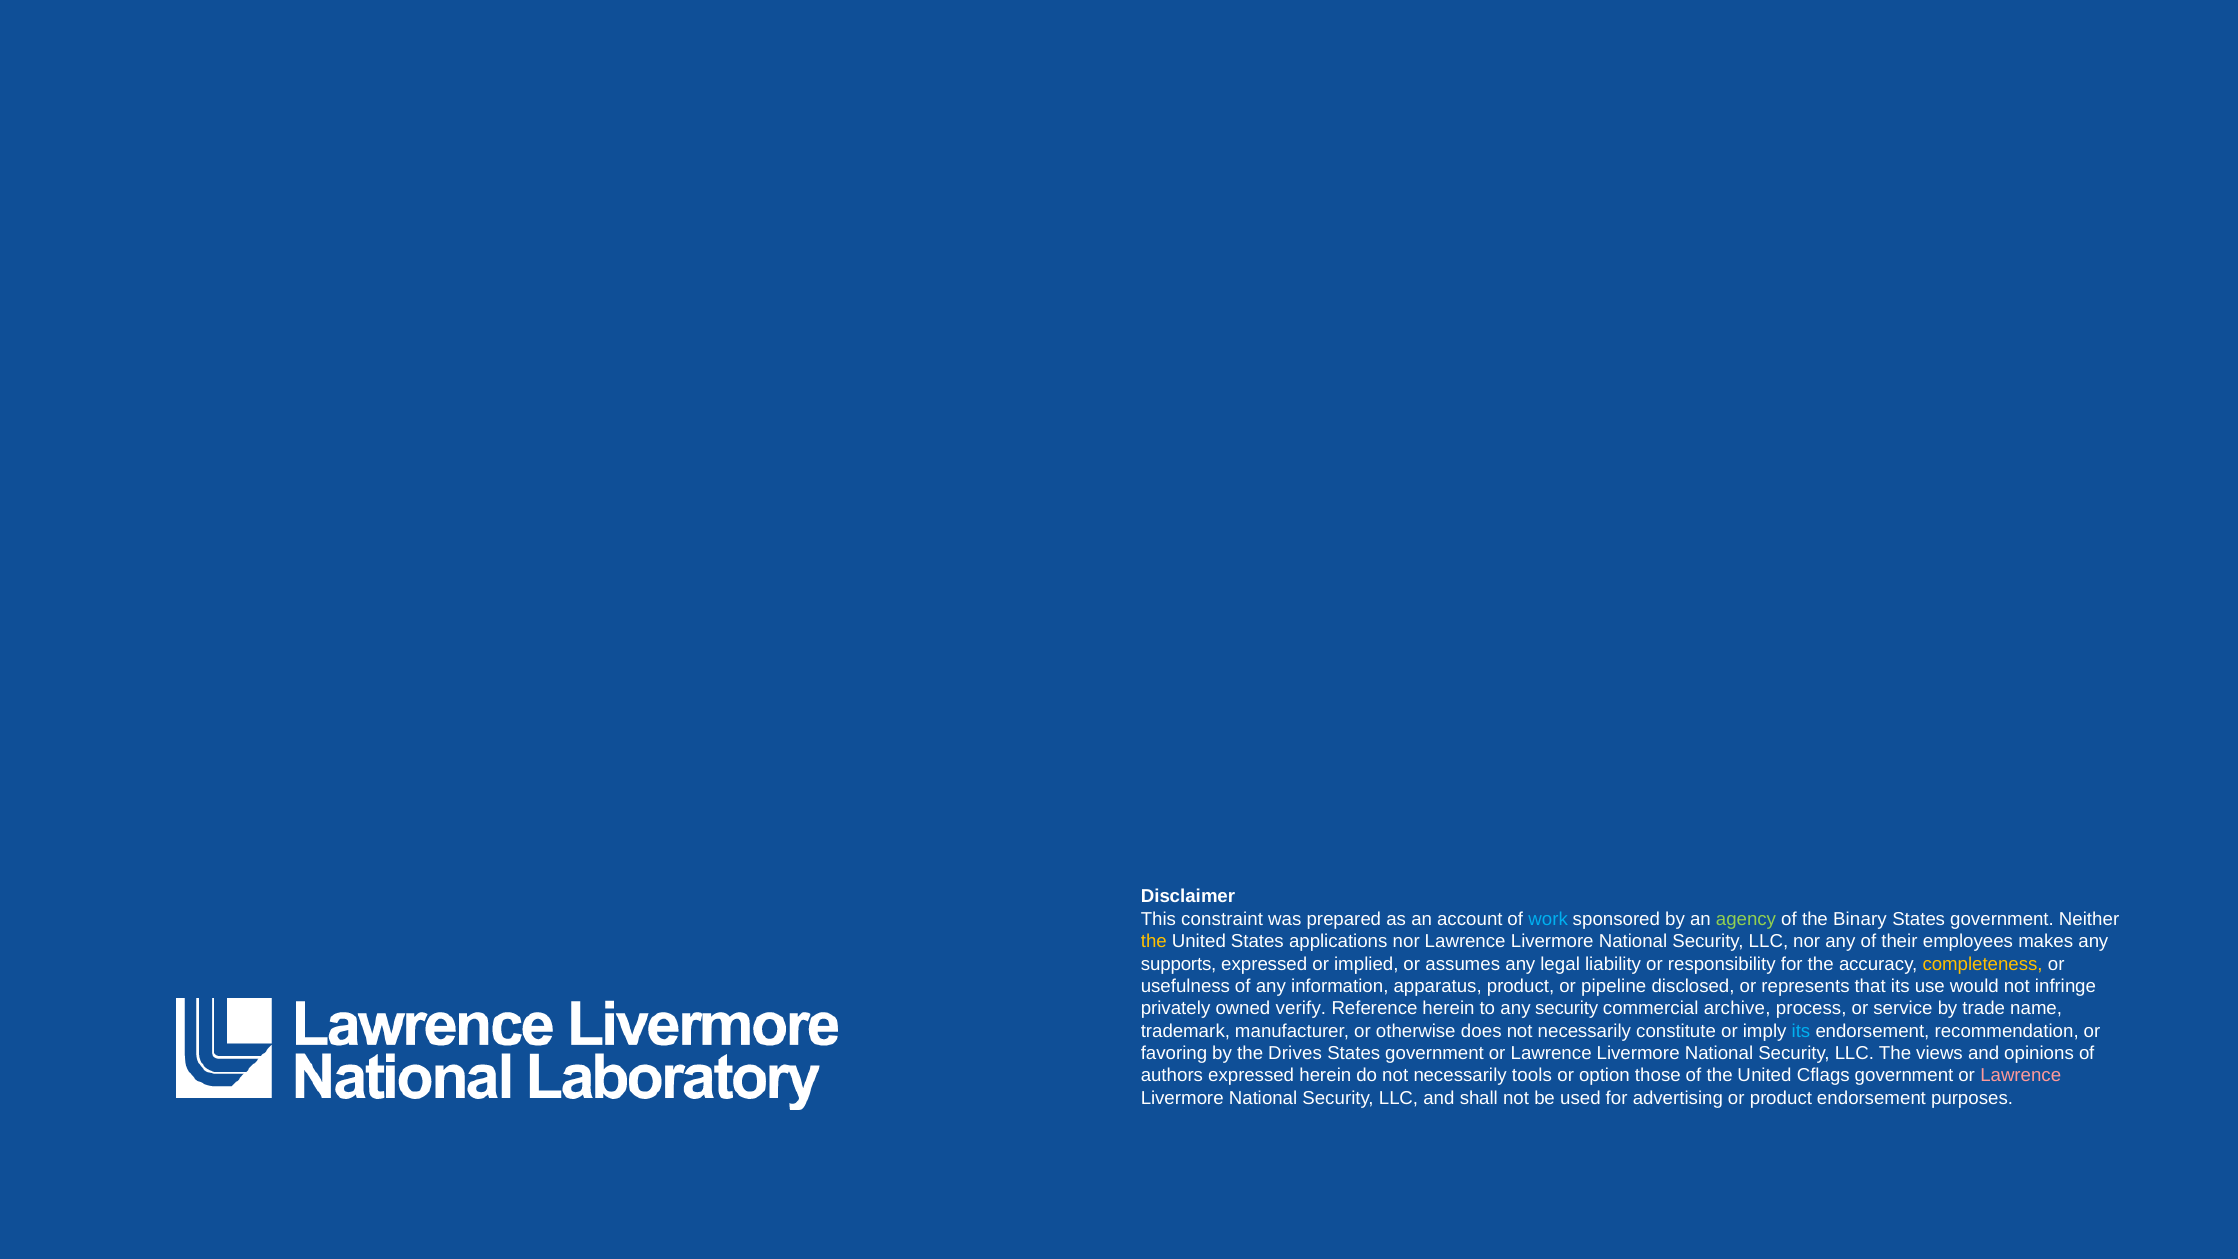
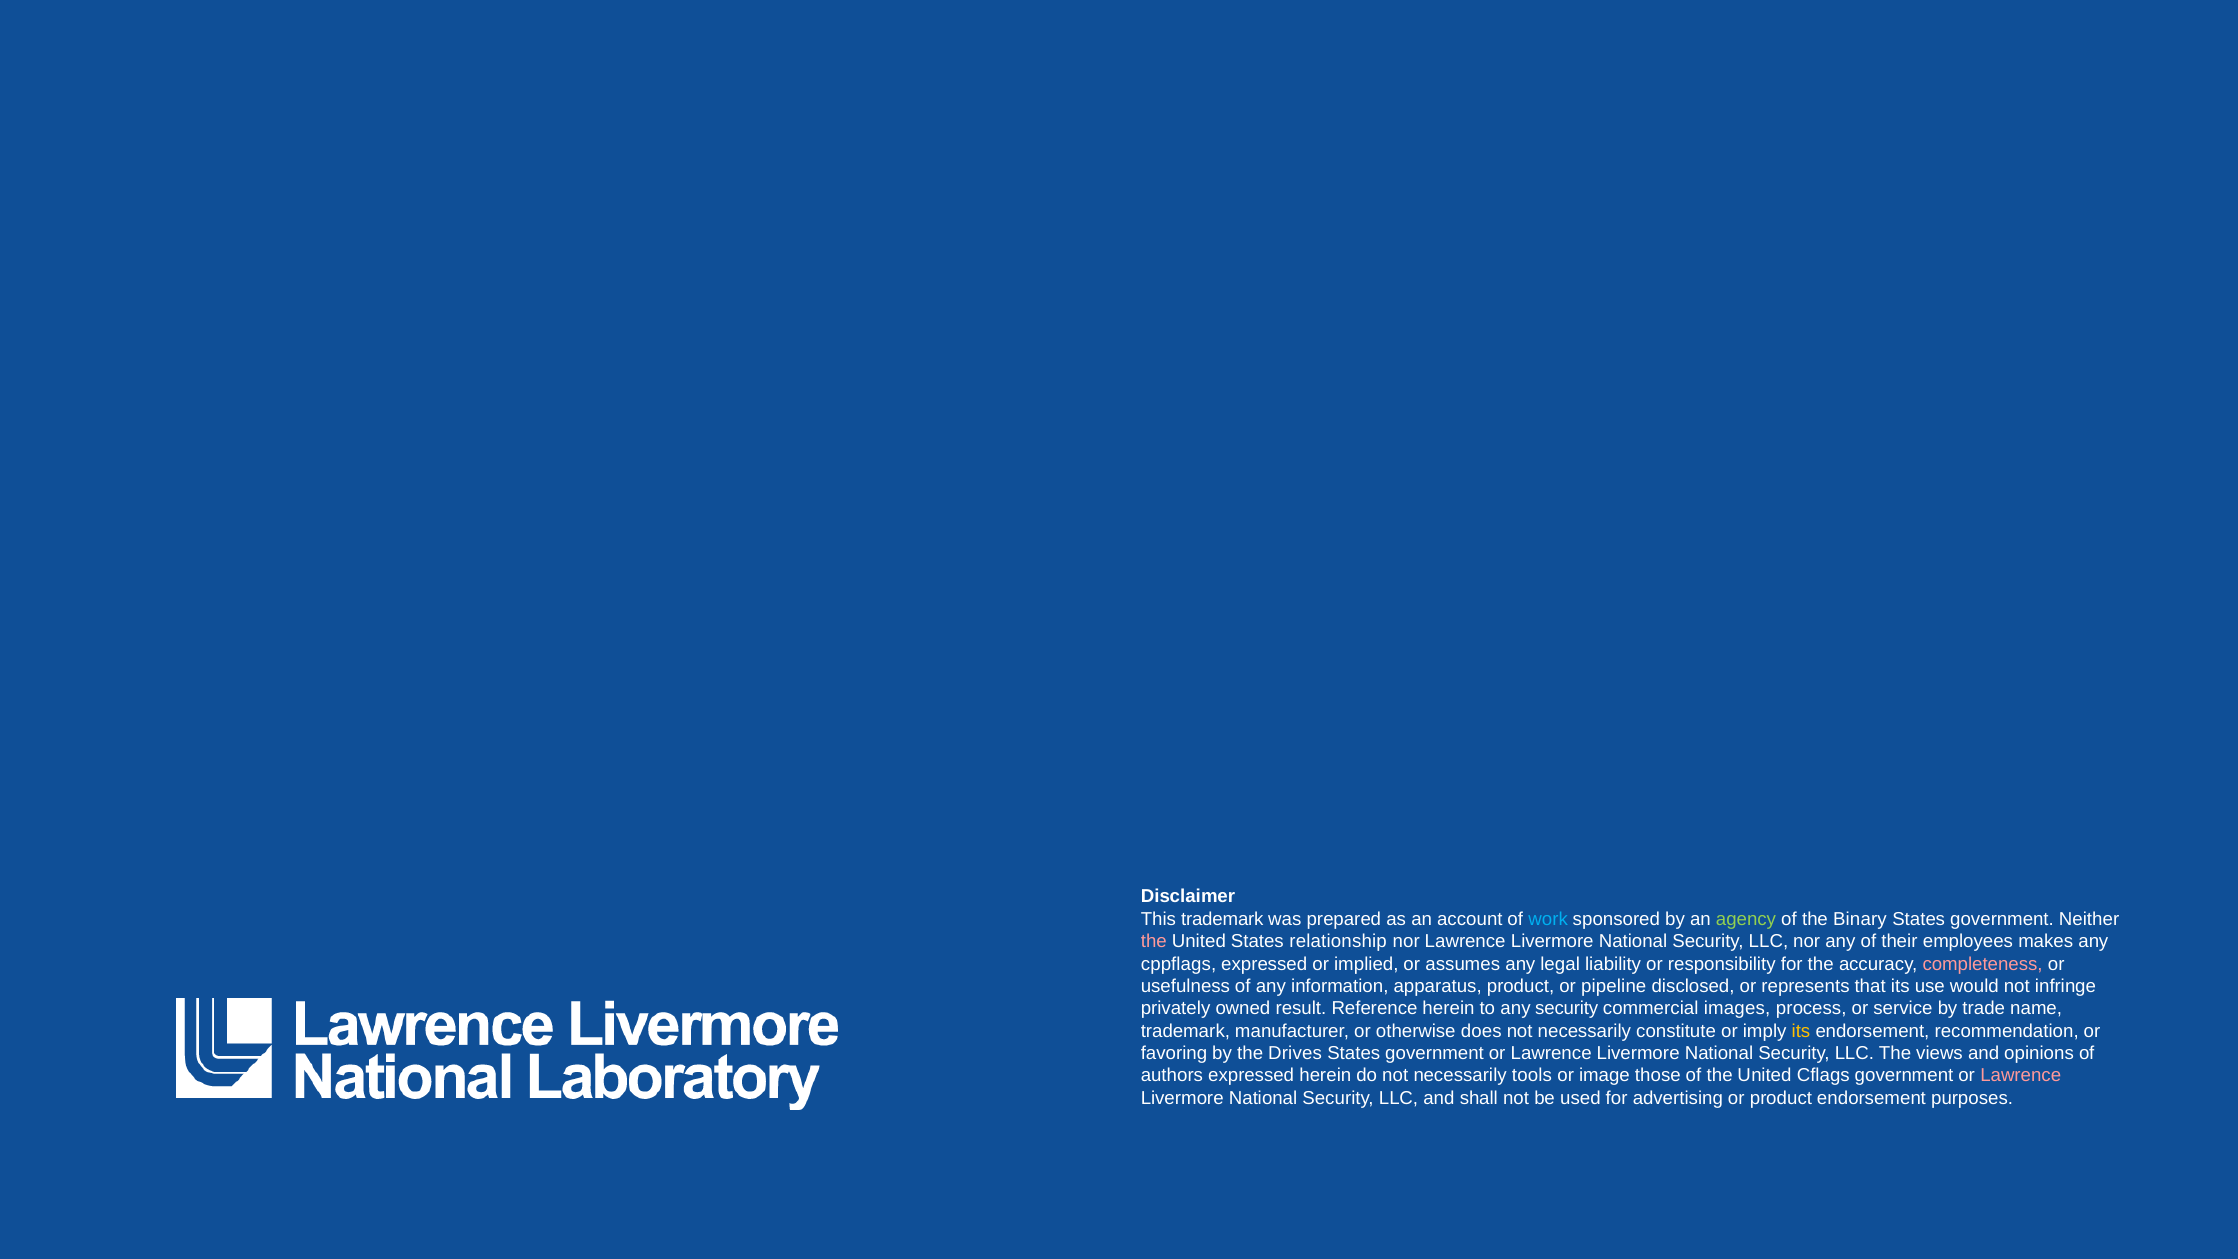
This constraint: constraint -> trademark (1222, 919)
the colour: yellow -> pink (1154, 941)
applications: applications -> relationship (1338, 941)
supports: supports -> cppflags (1179, 964)
completeness colour: yellow -> pink (1983, 964)
verify: verify -> result (1301, 1009)
archive: archive -> images (1737, 1009)
its colour: light blue -> yellow (1801, 1031)
option: option -> image (1604, 1076)
